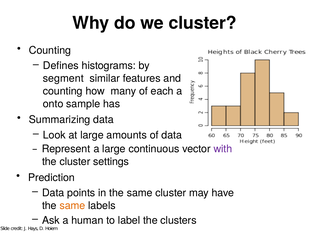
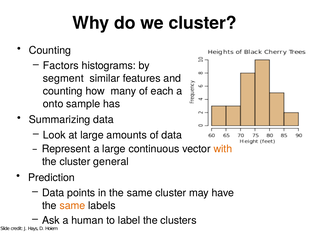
Defines: Defines -> Factors (61, 66)
with colour: purple -> orange (223, 149)
settings: settings -> general (111, 161)
